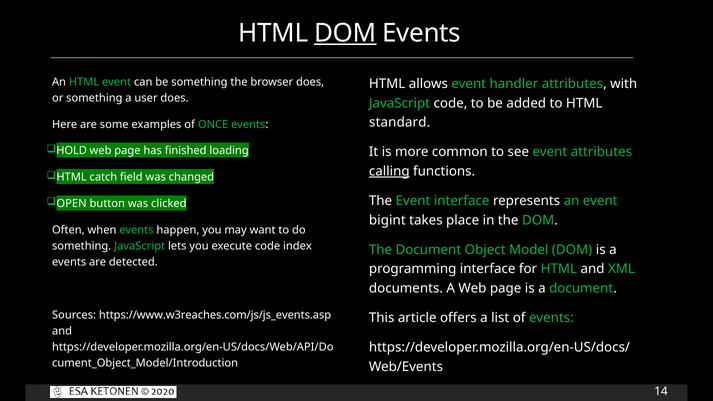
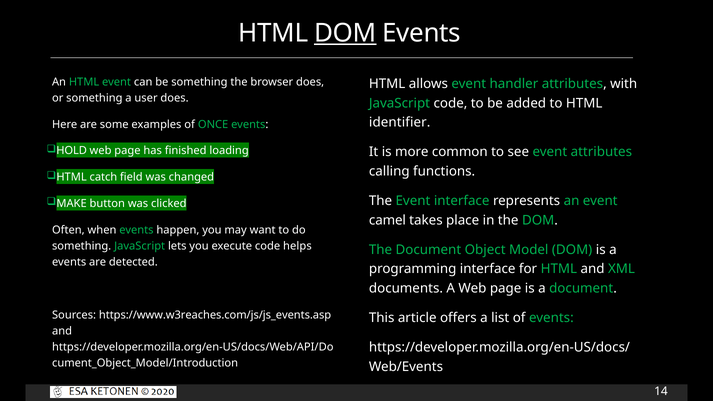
standard: standard -> identifier (400, 122)
calling underline: present -> none (389, 171)
OPEN: OPEN -> MAKE (72, 204)
bigint: bigint -> camel (387, 220)
index: index -> helps (297, 246)
